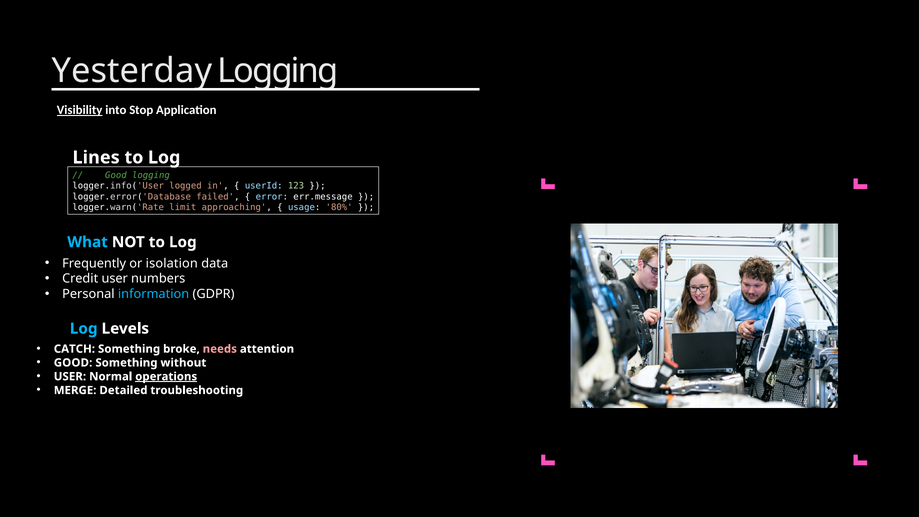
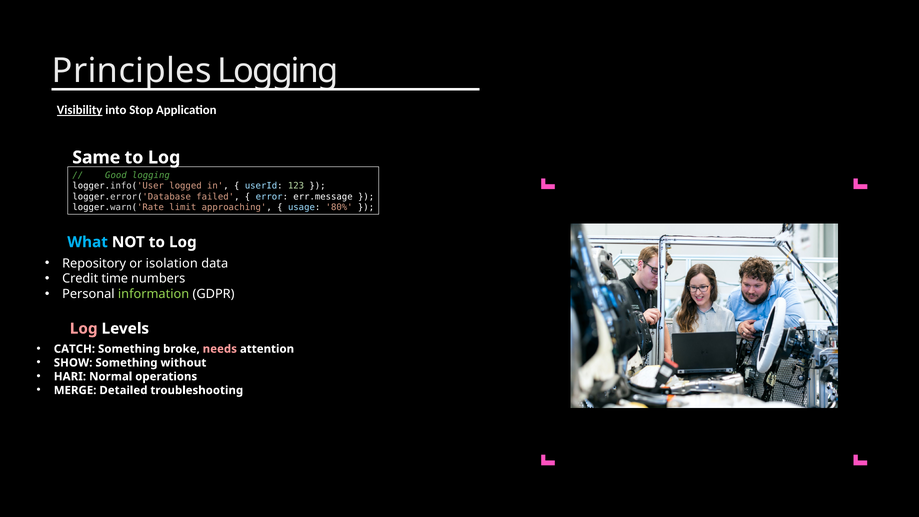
Yesterday: Yesterday -> Principles (132, 71)
Lines: Lines -> Same (96, 157)
Frequently: Frequently -> Repository (94, 263)
Credit user: user -> time (115, 279)
information colour: light blue -> light green (154, 294)
Log colour: light blue -> pink (84, 329)
GOOD: GOOD -> SHOW (73, 363)
USER: USER -> HARI (70, 376)
operations underline: present -> none (166, 376)
